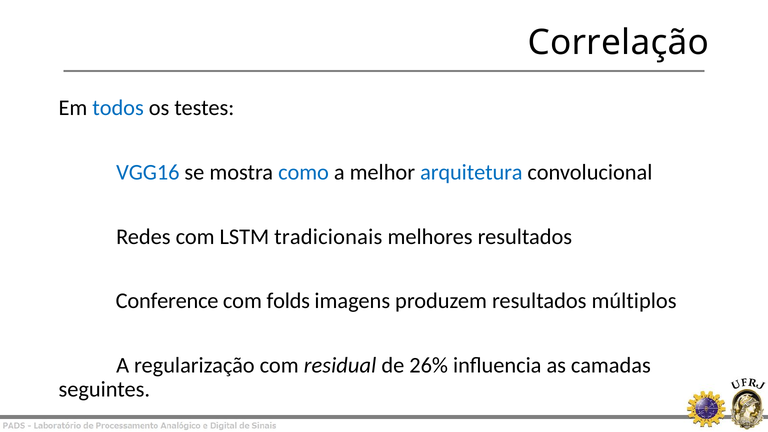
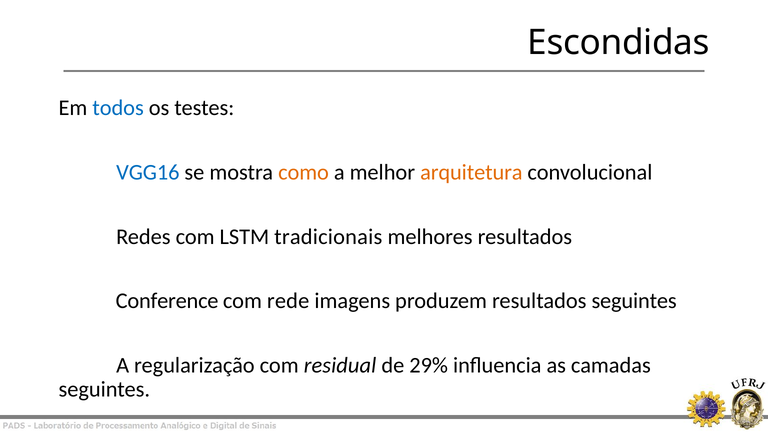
Correlação: Correlação -> Escondidas (619, 43)
como colour: blue -> orange (304, 172)
arquitetura colour: blue -> orange (471, 172)
folds: folds -> rede (288, 301)
resultados múltiplos: múltiplos -> seguintes (634, 301)
26%: 26% -> 29% (429, 365)
